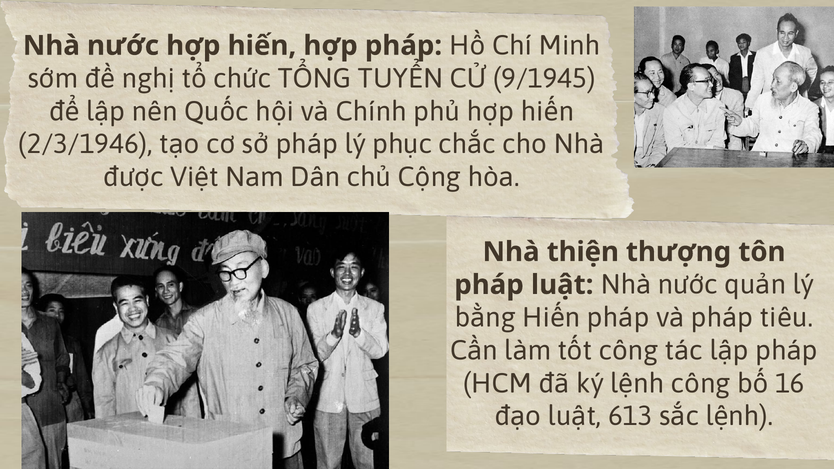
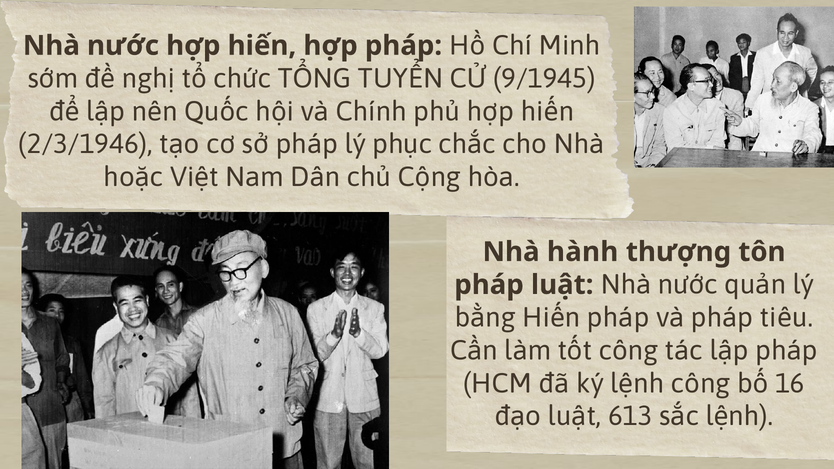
được: được -> hoặc (133, 177)
thiện: thiện -> hành (583, 252)
